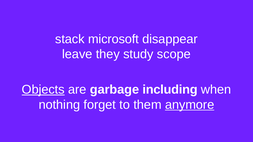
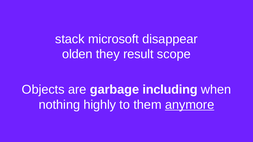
leave: leave -> olden (77, 54)
study: study -> result (138, 54)
Objects underline: present -> none (43, 90)
forget: forget -> highly (100, 105)
